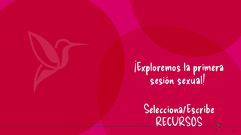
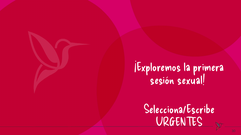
RECURSOS: RECURSOS -> URGENTES (179, 123)
